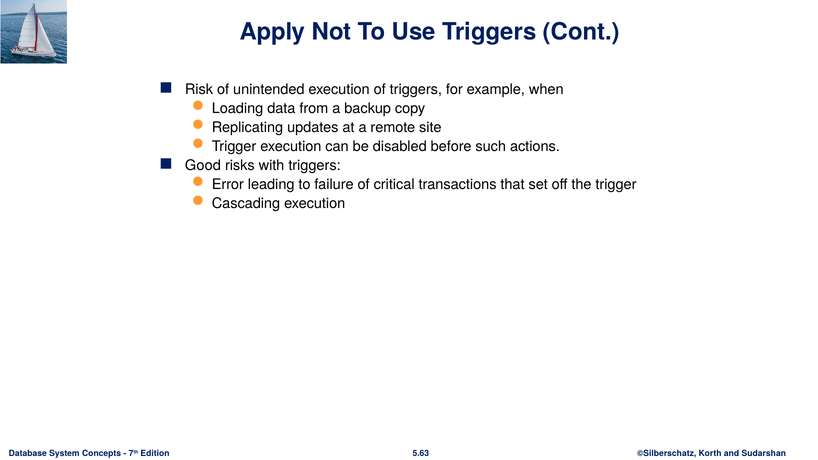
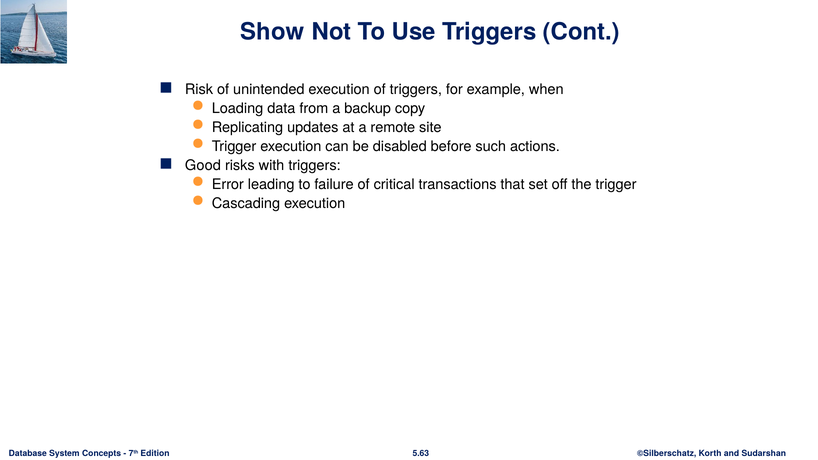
Apply: Apply -> Show (272, 32)
